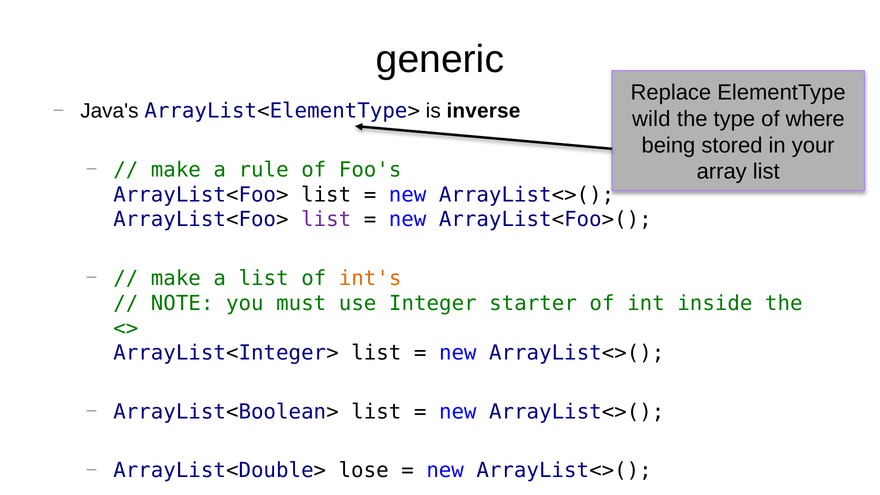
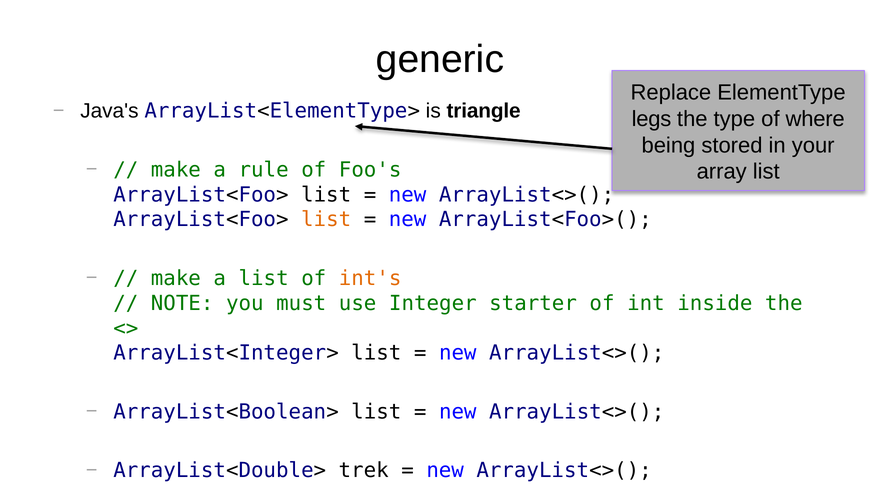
inverse: inverse -> triangle (484, 111)
wild: wild -> legs (652, 119)
list colour: purple -> orange (326, 220)
lose: lose -> trek (364, 471)
